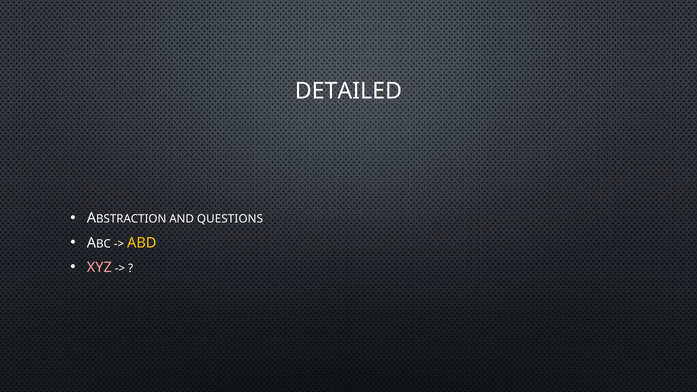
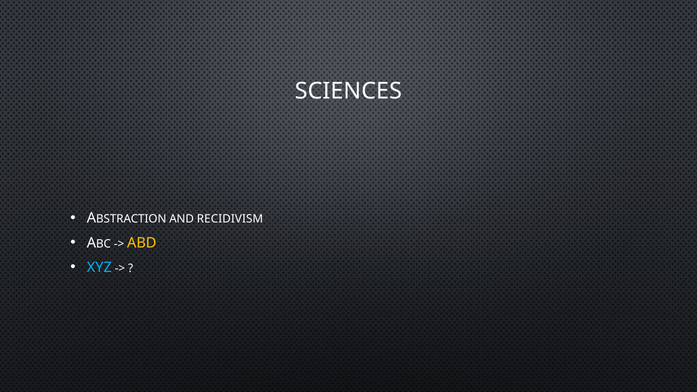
DETAILED: DETAILED -> SCIENCES (348, 91)
QUESTIONS: QUESTIONS -> RECIDIVISM (230, 219)
XYZ colour: pink -> light blue (99, 267)
